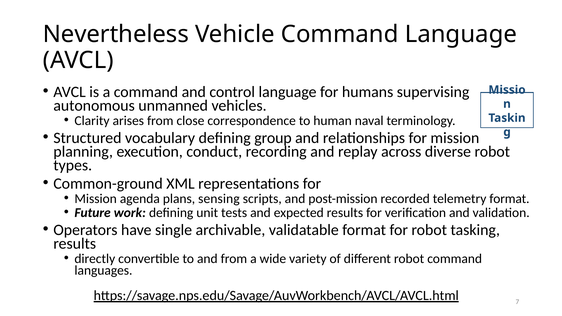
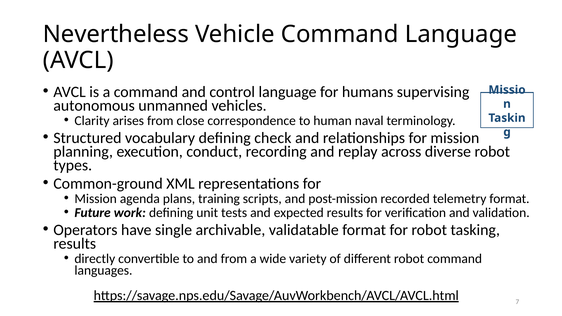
group: group -> check (273, 138)
sensing: sensing -> training (219, 199)
